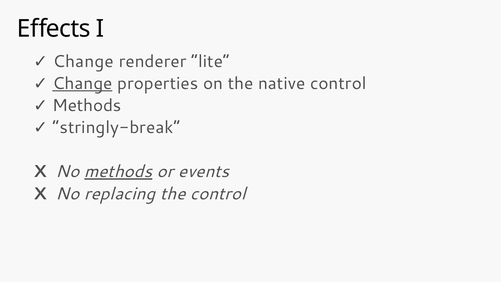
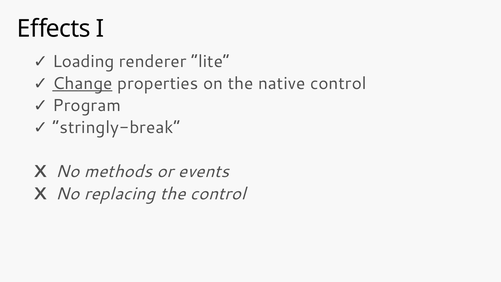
Change: Change -> Loading (83, 61)
Methods: Methods -> Program (87, 105)
methods underline: present -> none (118, 171)
